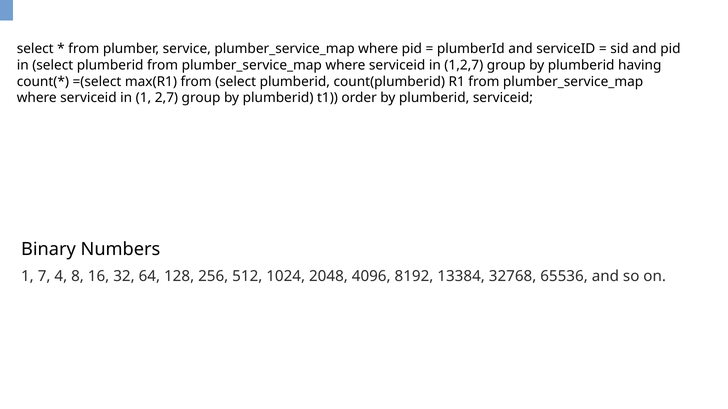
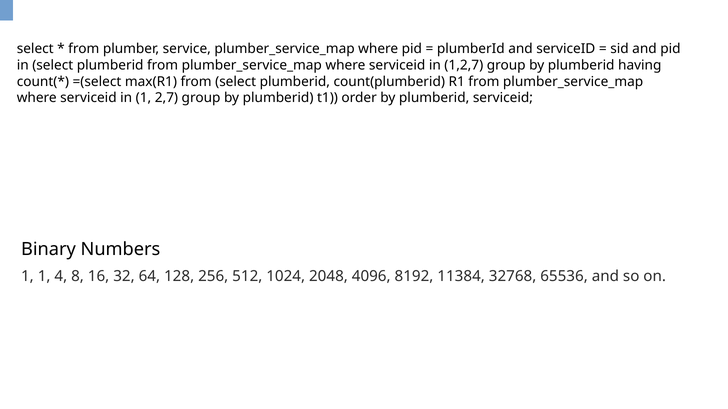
1 7: 7 -> 1 (44, 277)
13384: 13384 -> 11384 (461, 277)
